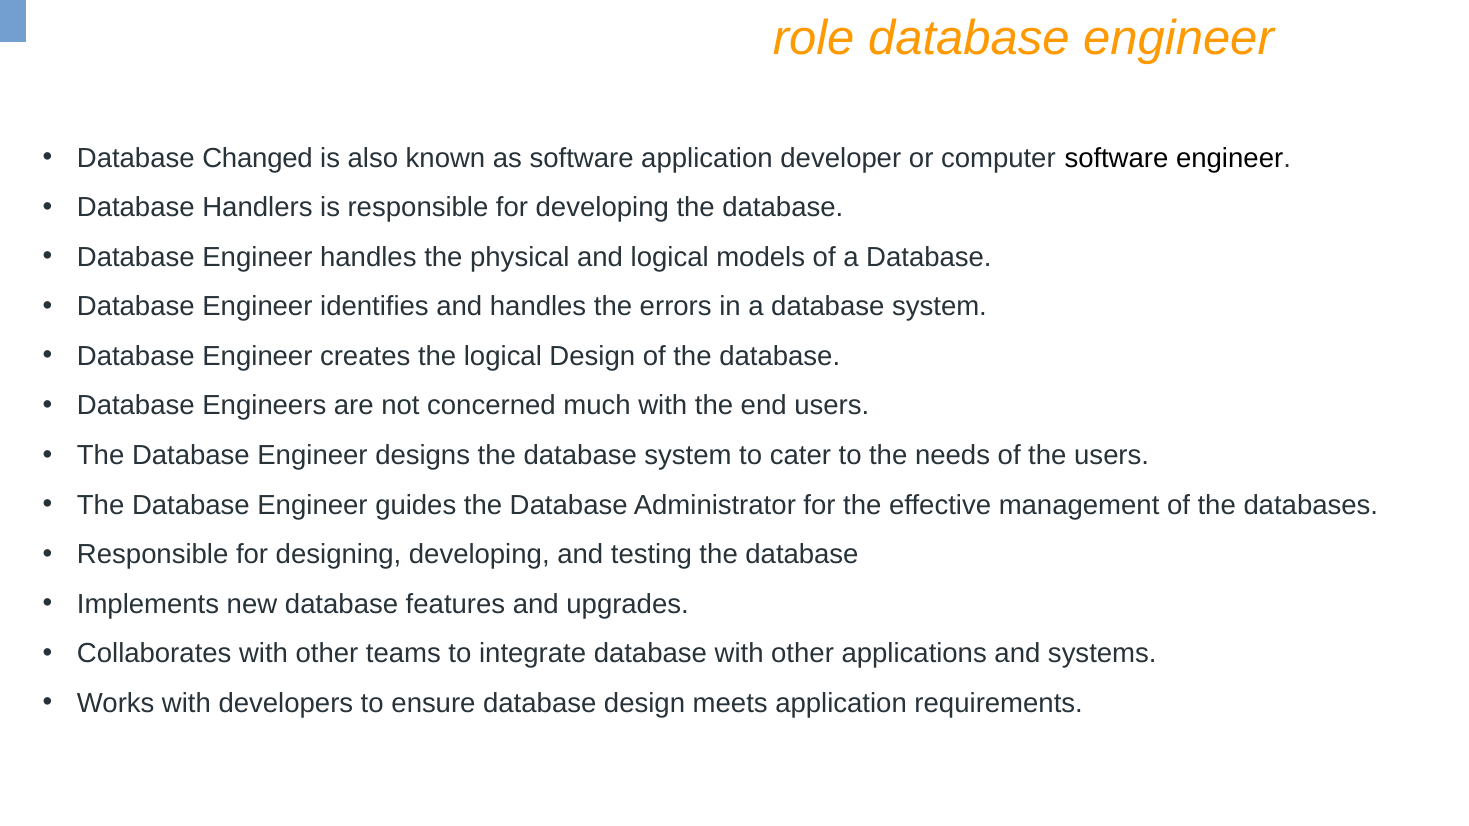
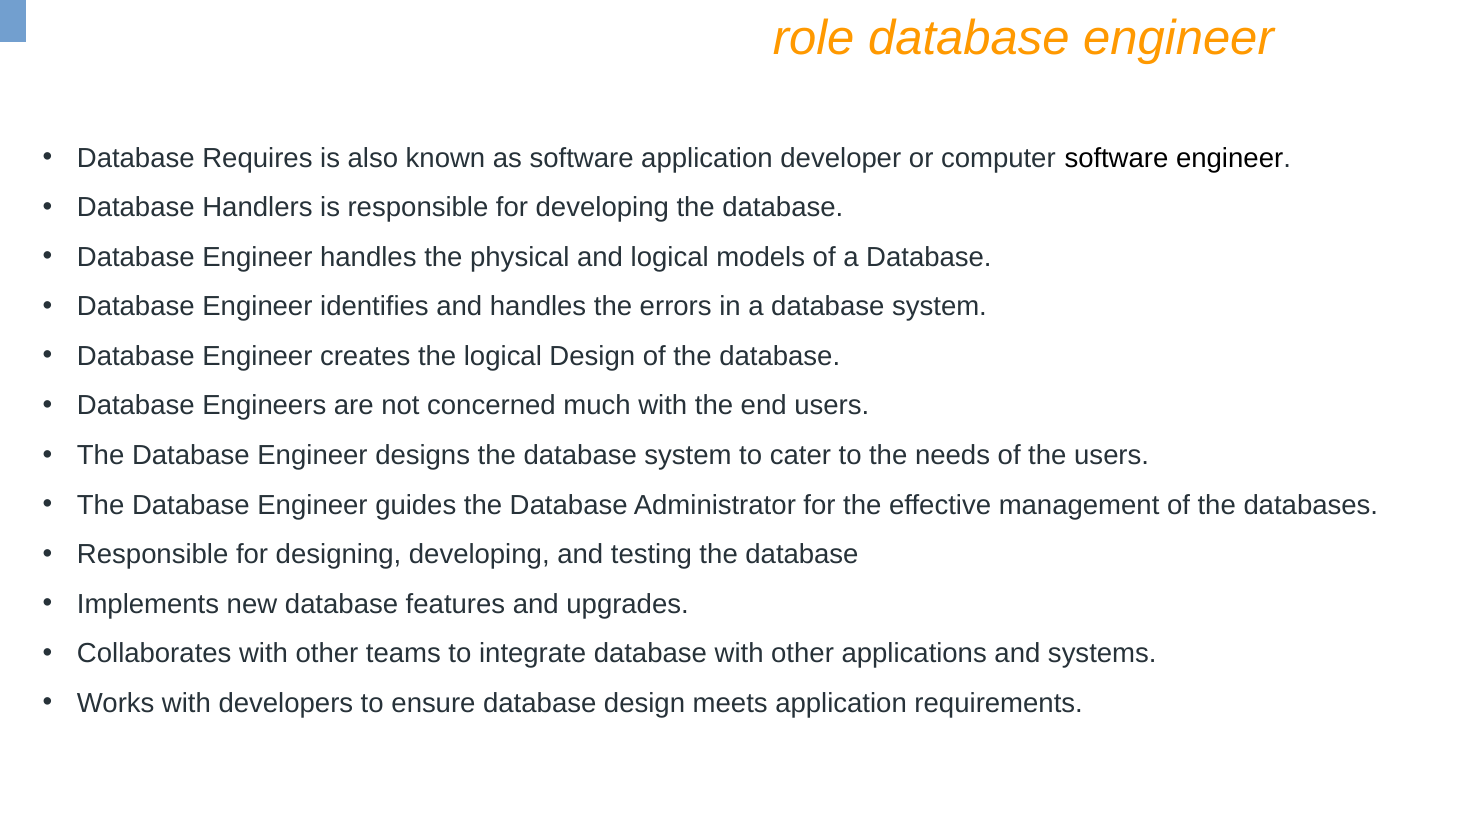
Changed: Changed -> Requires (257, 158)
